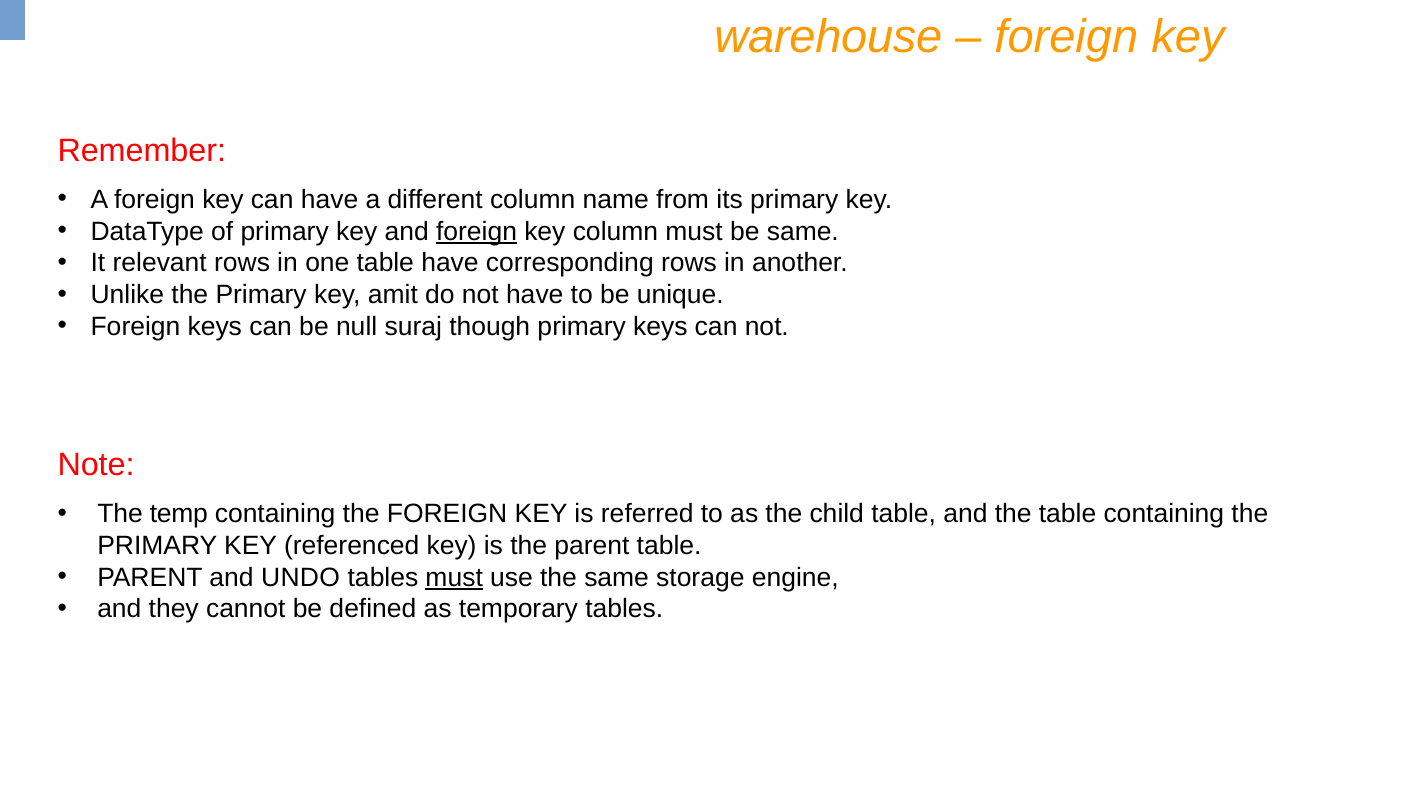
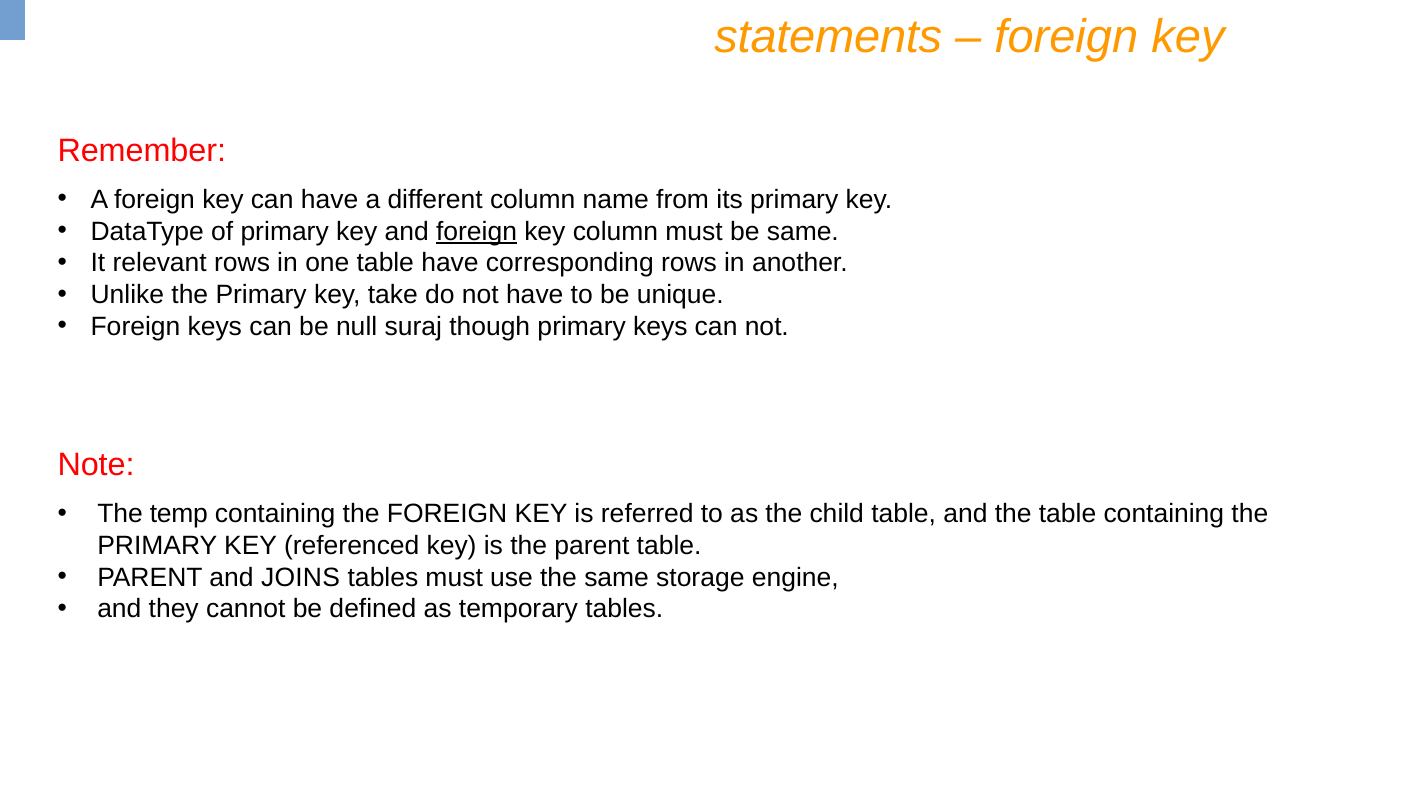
warehouse: warehouse -> statements (828, 37)
amit: amit -> take (393, 295)
UNDO: UNDO -> JOINS (300, 578)
must underline: present -> none (454, 578)
